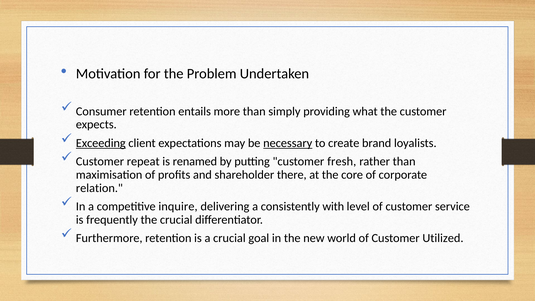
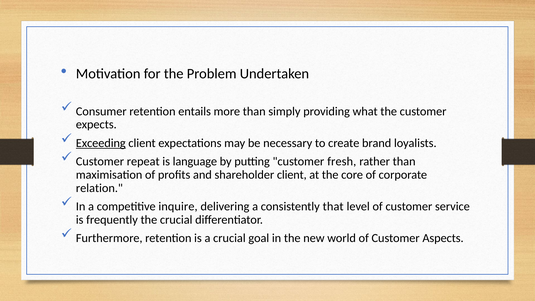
necessary underline: present -> none (288, 143)
renamed: renamed -> language (195, 161)
shareholder there: there -> client (292, 175)
with: with -> that (333, 206)
Utilized: Utilized -> Aspects (443, 238)
